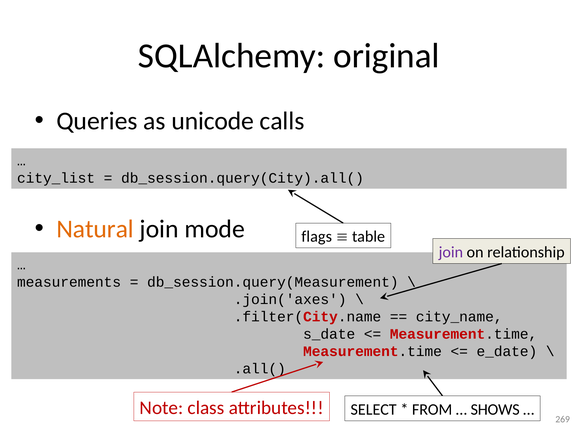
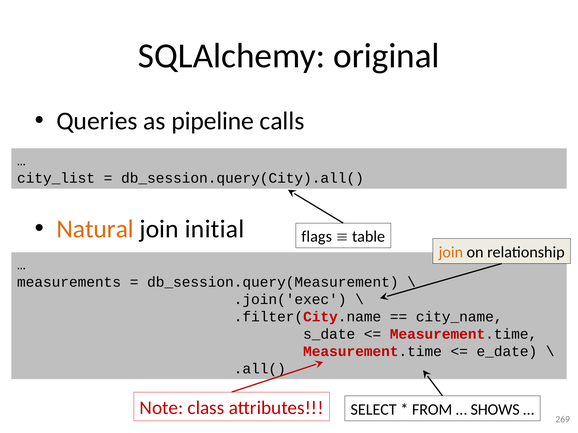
unicode: unicode -> pipeline (213, 121)
mode: mode -> initial (215, 229)
join colour: purple -> orange (451, 253)
.join('axes: .join('axes -> .join('exec (290, 300)
